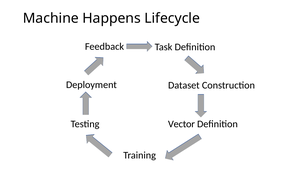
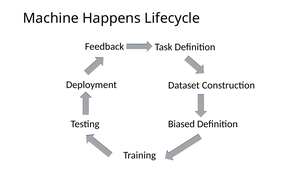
Vector: Vector -> Biased (181, 125)
